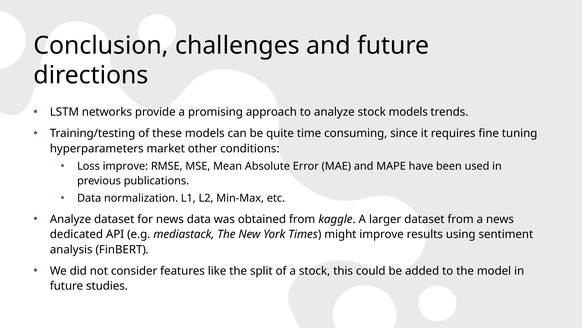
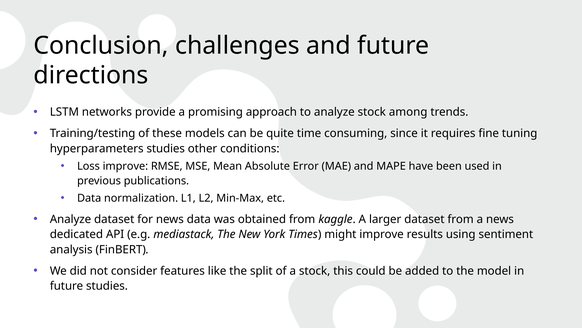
stock models: models -> among (408, 112)
hyperparameters market: market -> studies (166, 148)
